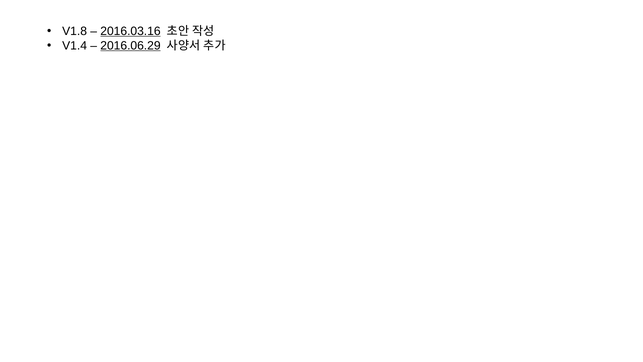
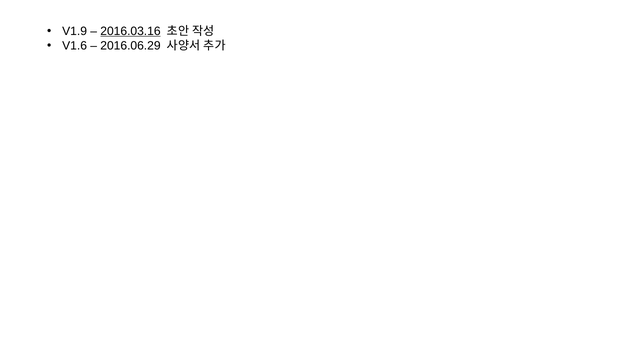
V1.8: V1.8 -> V1.9 (75, 31)
V1.4: V1.4 -> V1.6 (75, 46)
2016.06.29 underline: present -> none (130, 46)
